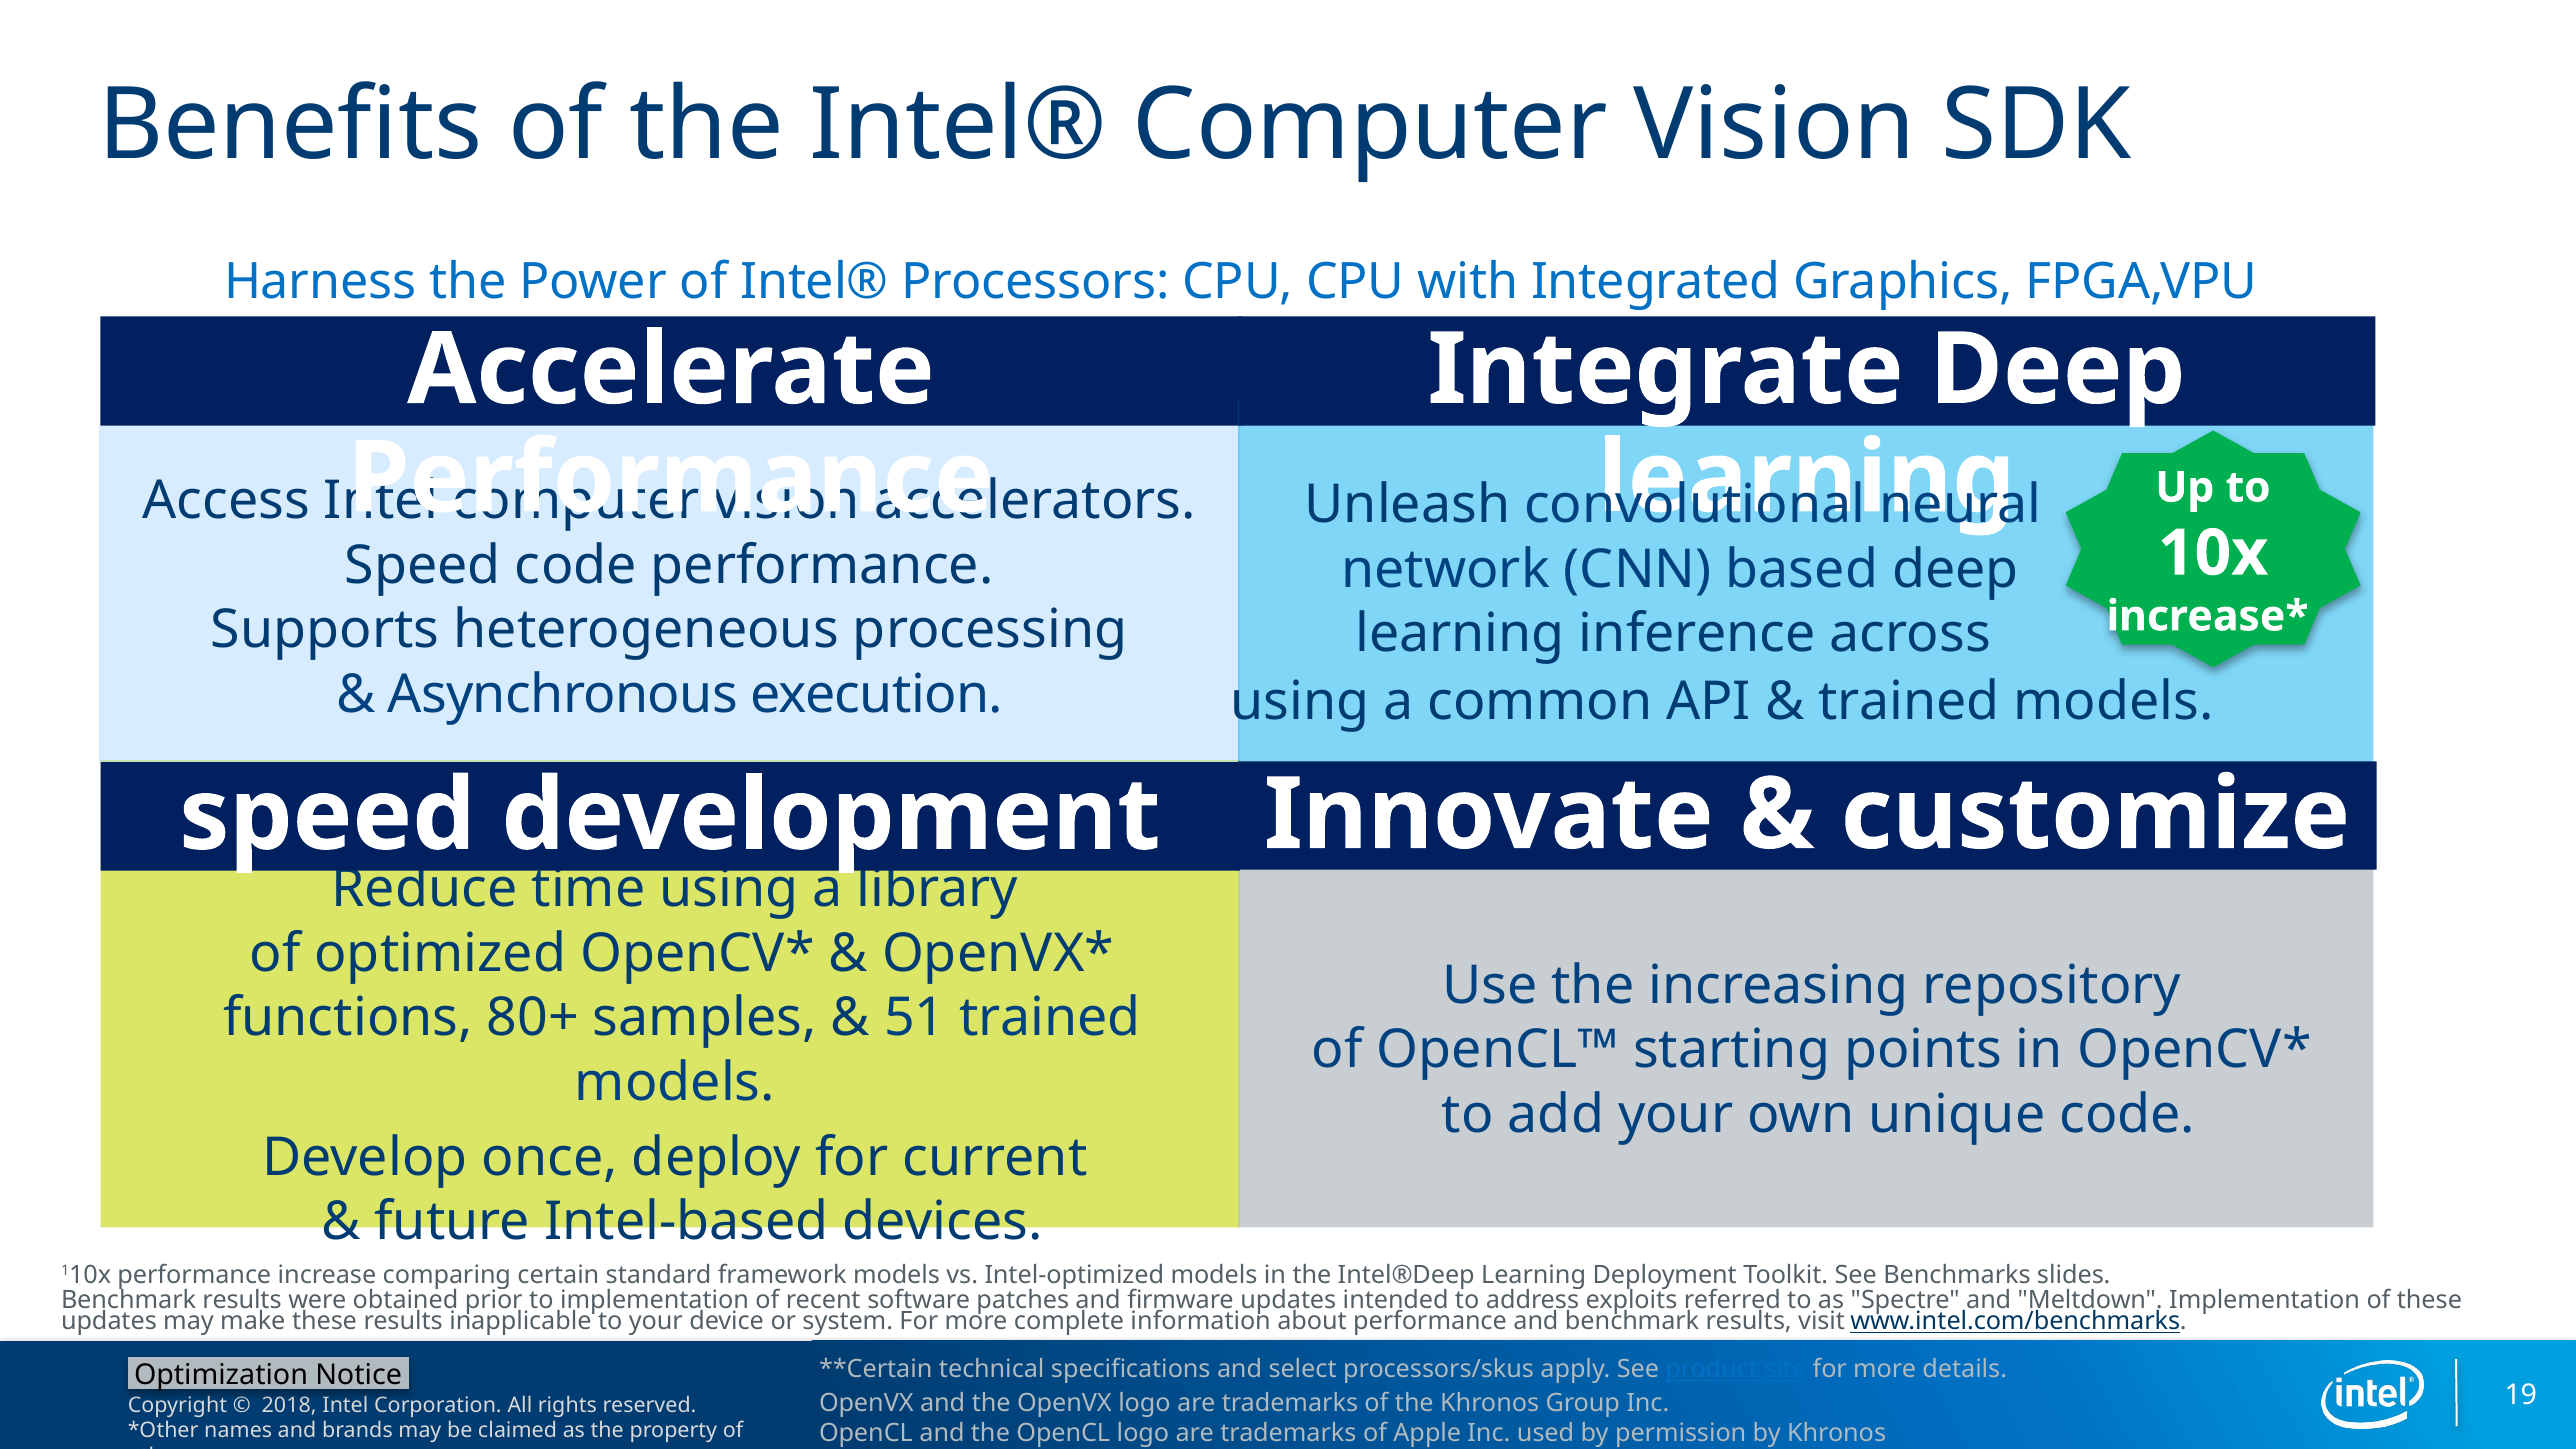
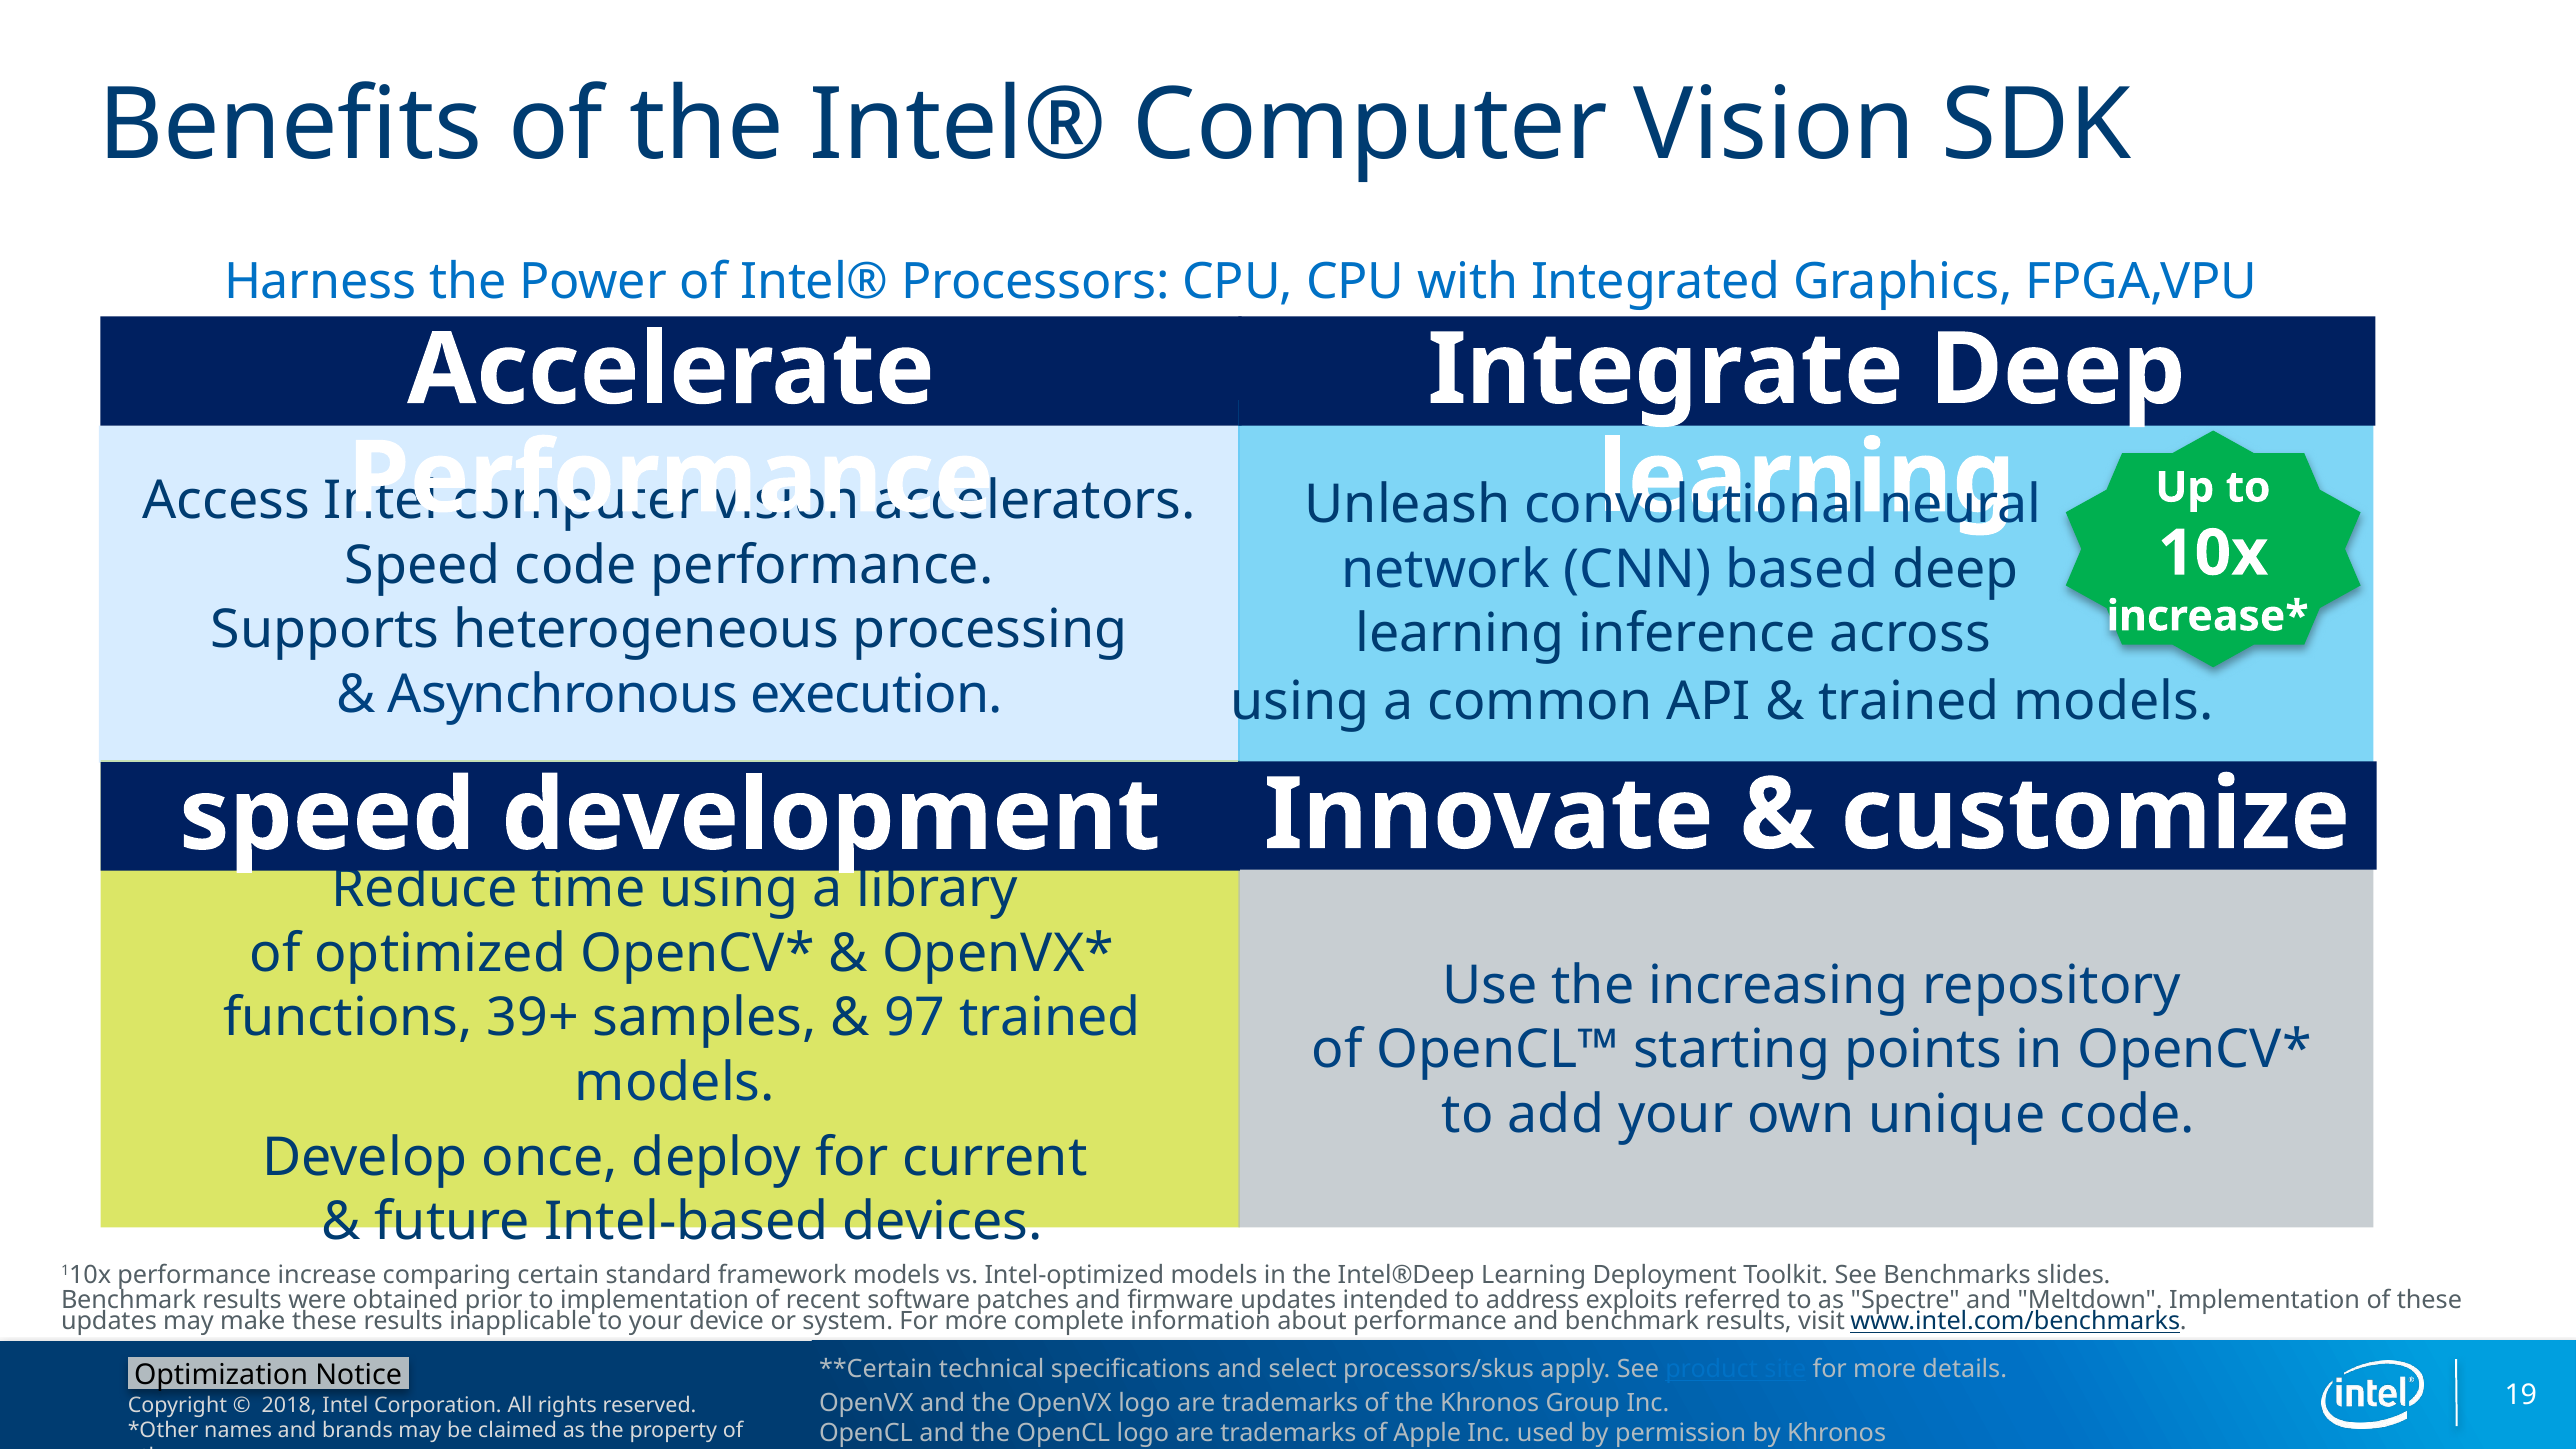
80+: 80+ -> 39+ (533, 1018)
51: 51 -> 97 (915, 1018)
